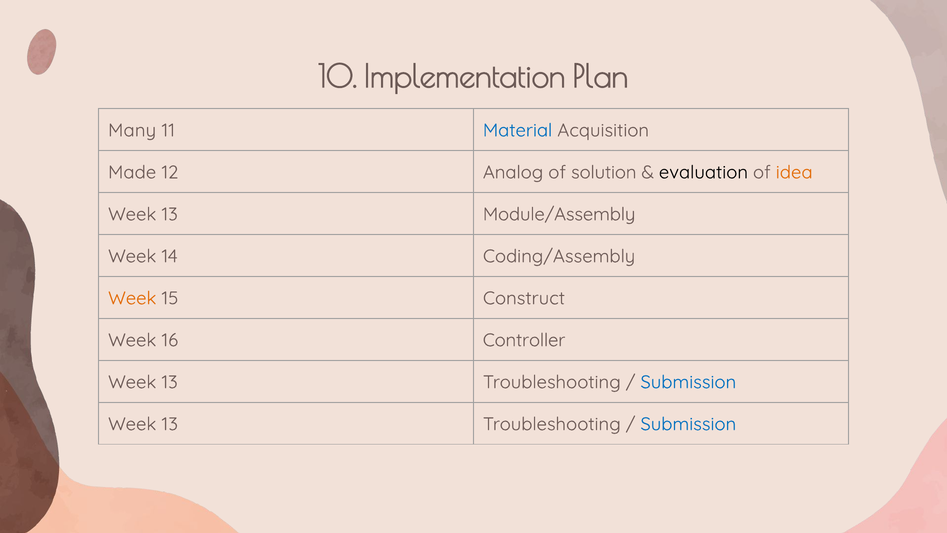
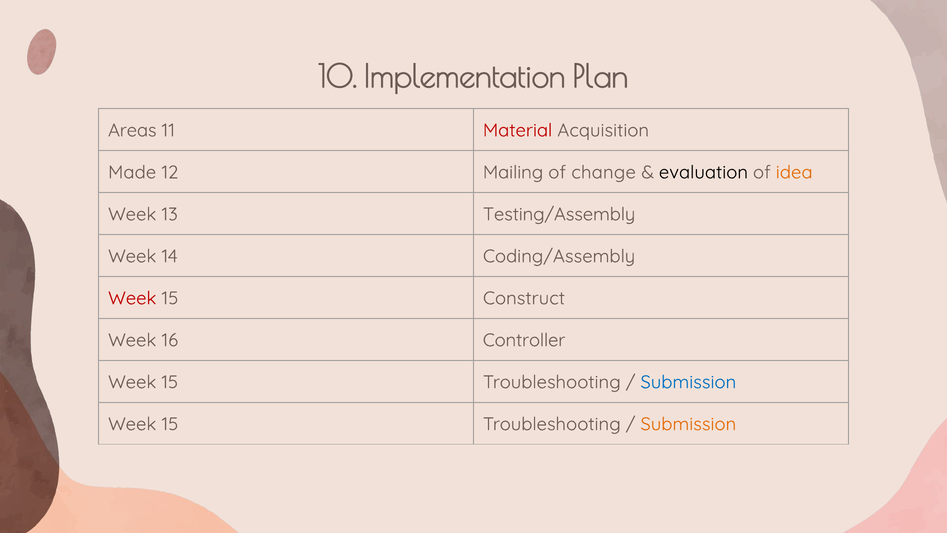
Many: Many -> Areas (132, 130)
Material colour: blue -> red (518, 130)
Analog: Analog -> Mailing (513, 172)
solution: solution -> change (604, 172)
Module/Assembly: Module/Assembly -> Testing/Assembly (559, 214)
Week colour: orange -> red (132, 298)
13: 13 -> 15 (170, 382)
13: 13 -> 15 (170, 424)
Submission colour: blue -> orange (688, 424)
